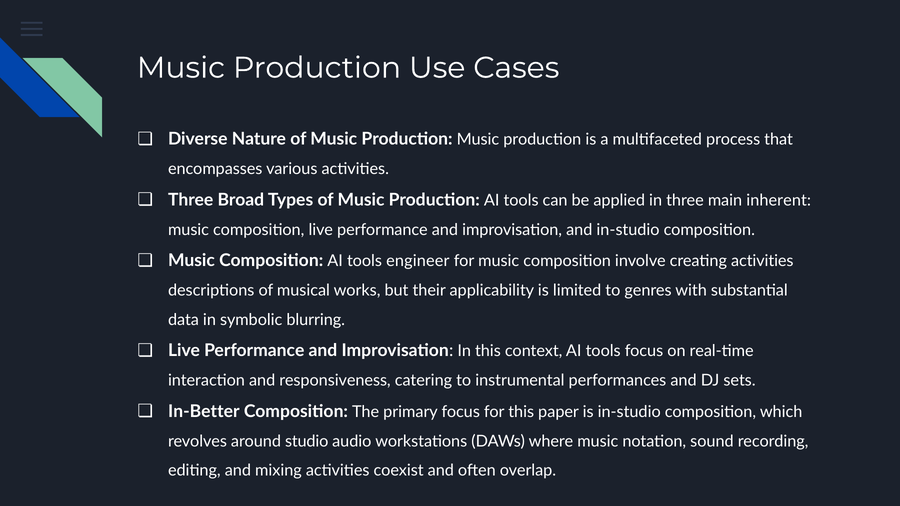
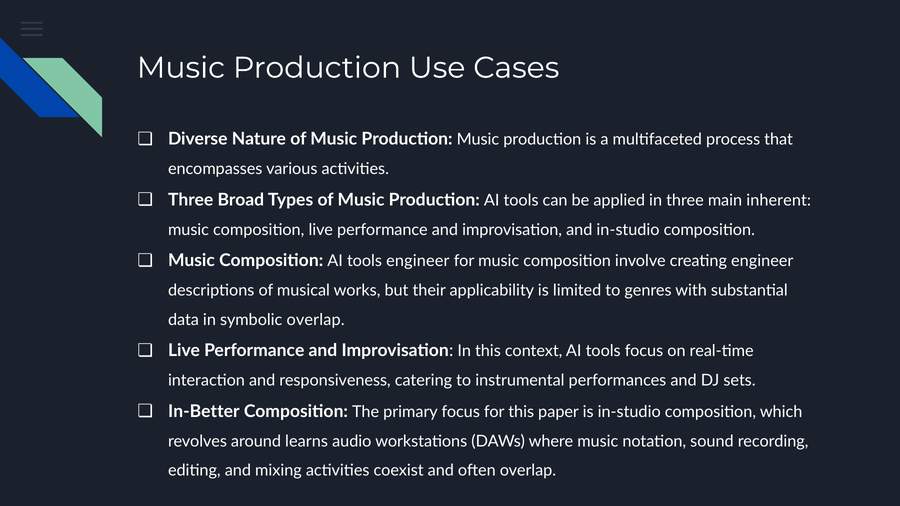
creating activities: activities -> engineer (762, 261)
symbolic blurring: blurring -> overlap (316, 320)
studio: studio -> learns (307, 442)
